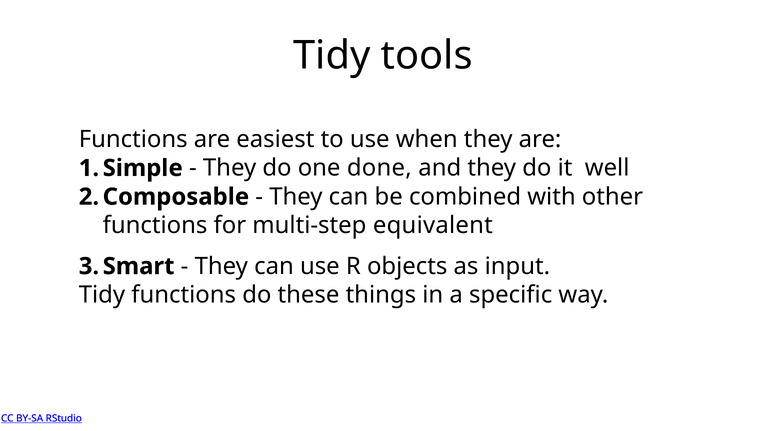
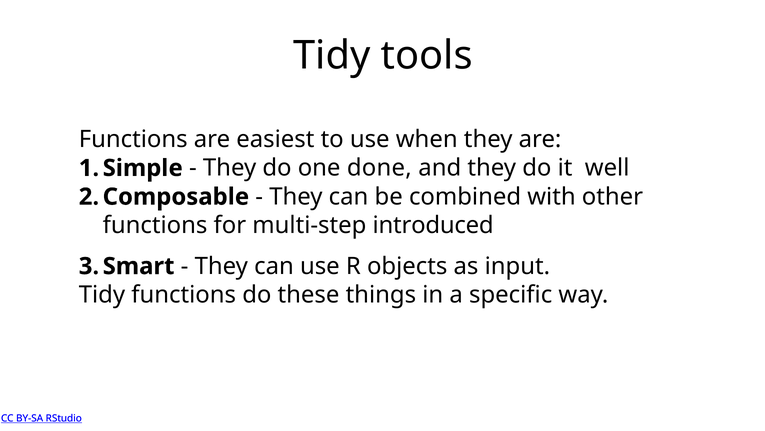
equivalent: equivalent -> introduced (433, 225)
